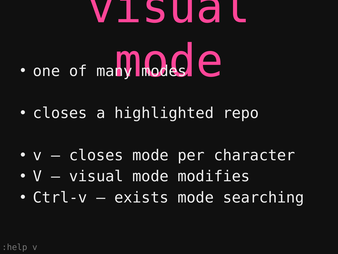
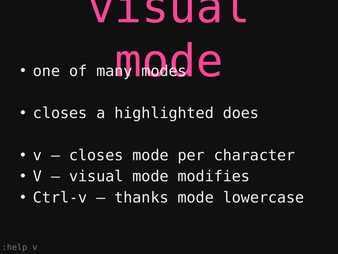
repo: repo -> does (241, 113)
exists: exists -> thanks (141, 197)
searching: searching -> lowercase (264, 197)
